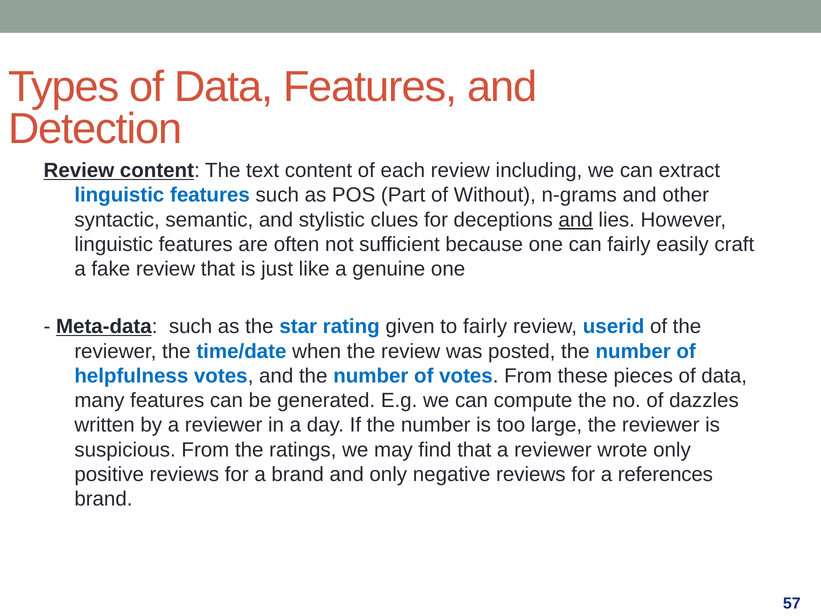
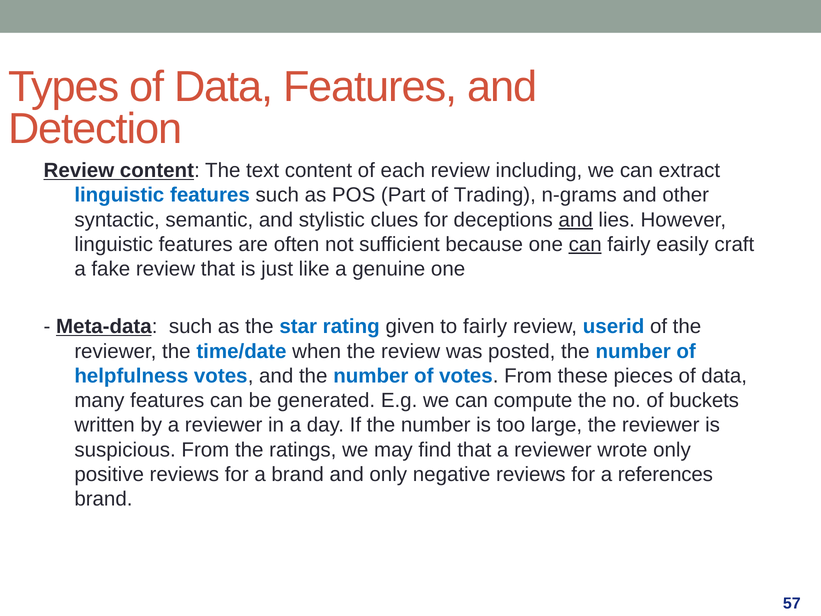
Without: Without -> Trading (495, 195)
can underline: none -> present (585, 244)
dazzles: dazzles -> buckets (704, 400)
